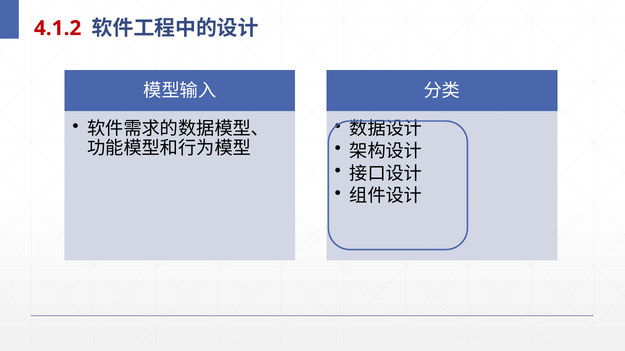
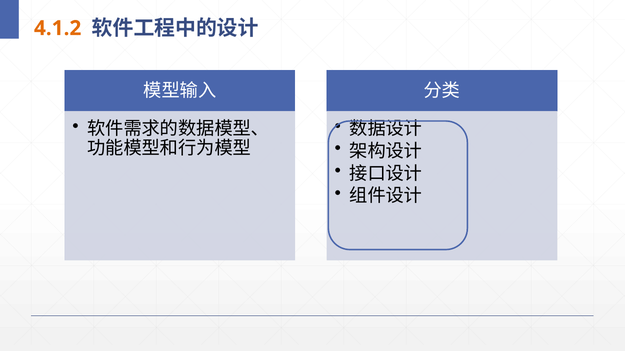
4.1.2 colour: red -> orange (58, 28)
